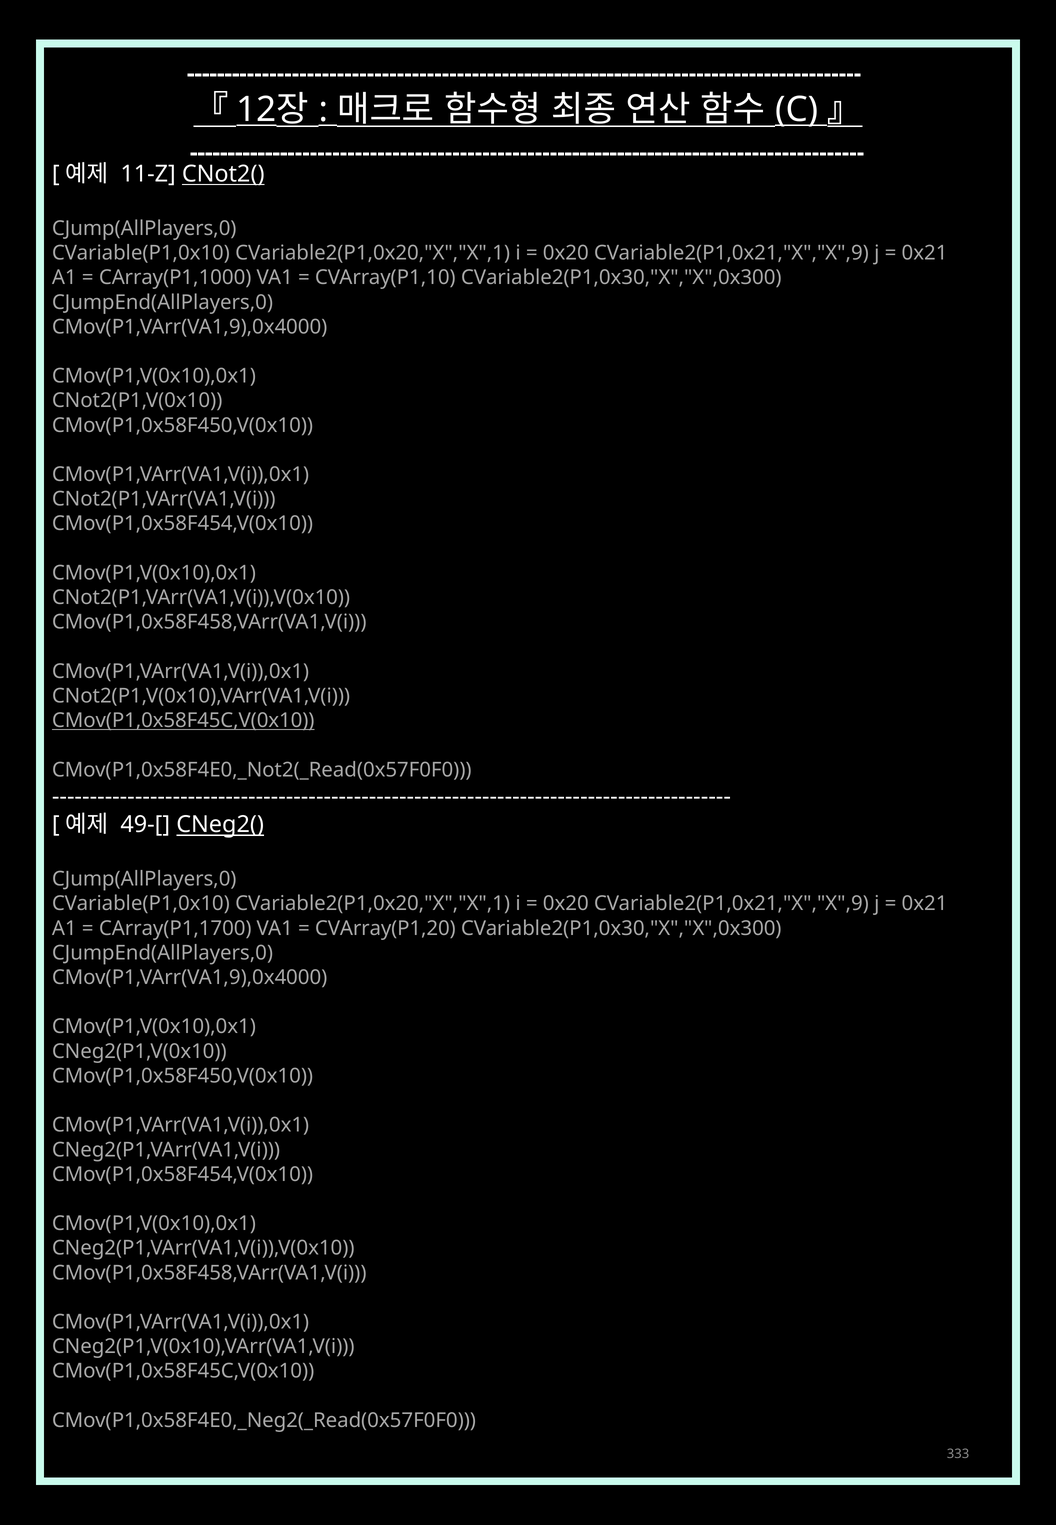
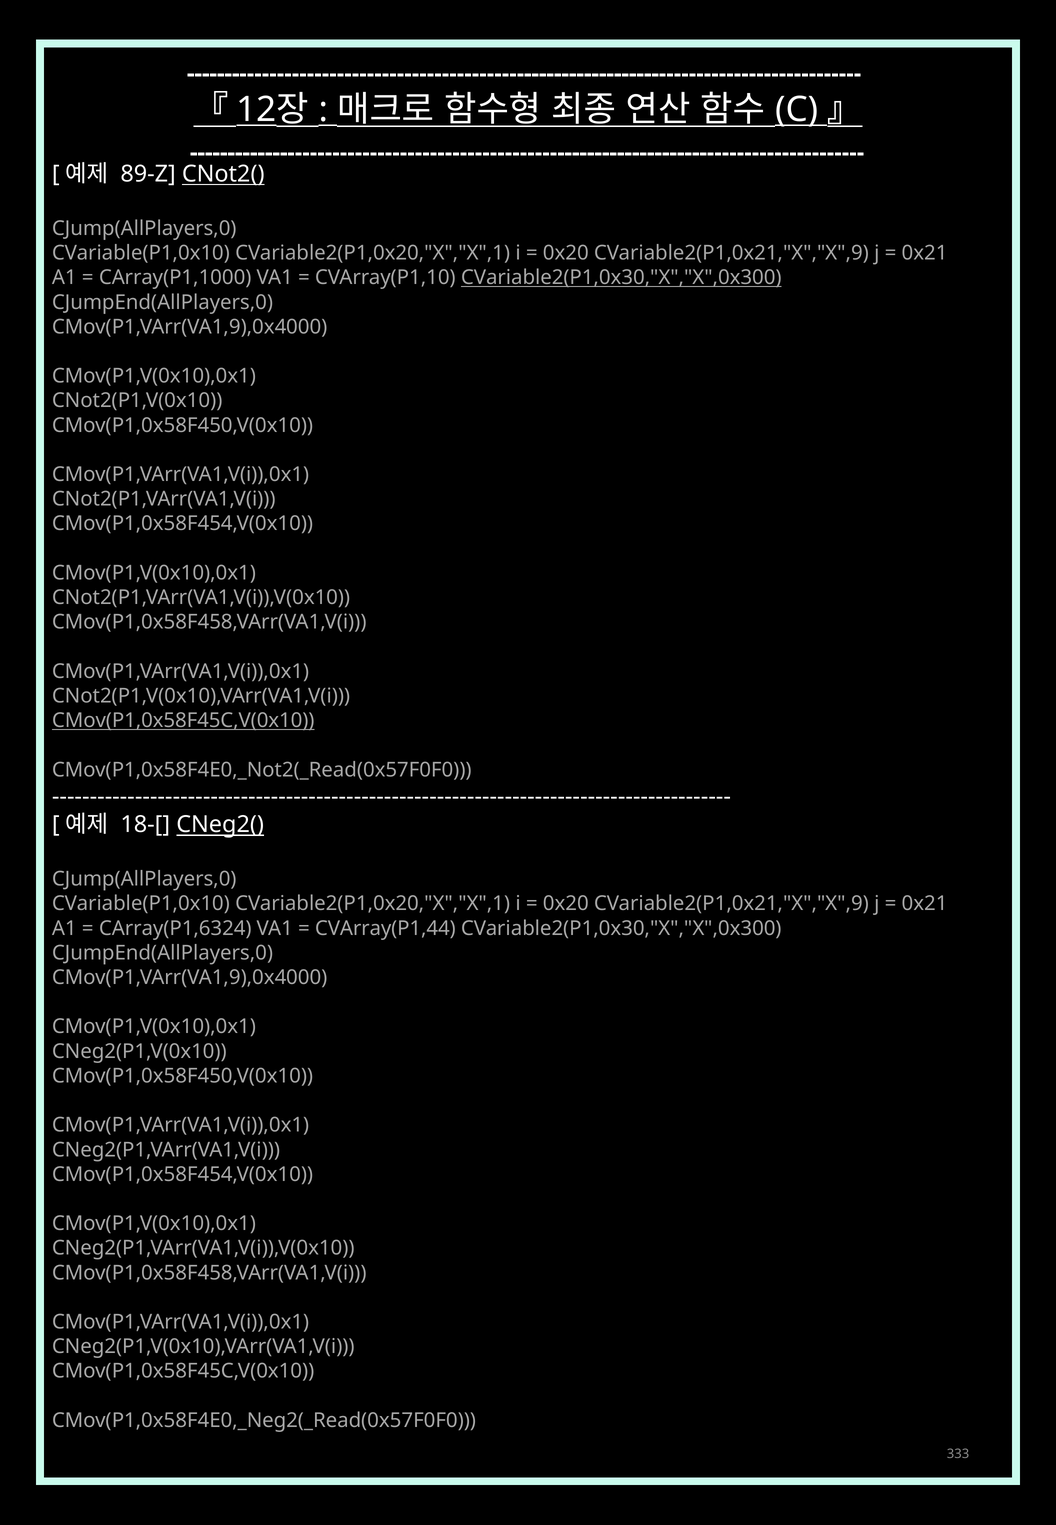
11-Z: 11-Z -> 89-Z (148, 174)
CVariable2(P1,0x30,"X","X",0x300 underline: none -> present (621, 278)
49-[: 49-[ -> 18-[ (145, 825)
CArray(P1,1700: CArray(P1,1700 -> CArray(P1,6324 (175, 928)
CVArray(P1,20: CVArray(P1,20 -> CVArray(P1,44 (385, 928)
